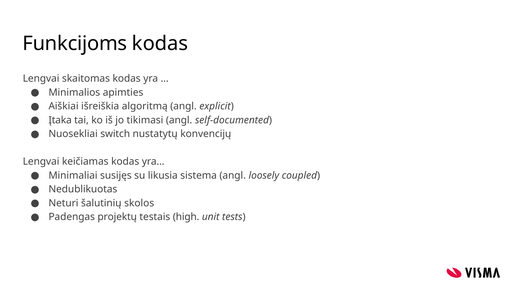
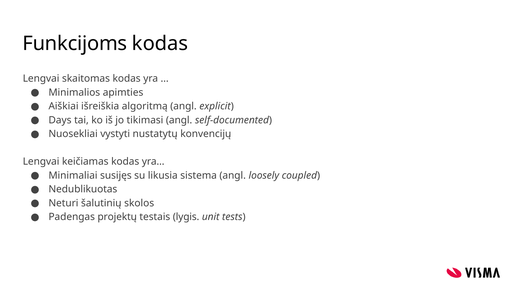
Įtaka: Įtaka -> Days (60, 120)
switch: switch -> vystyti (115, 134)
high: high -> lygis (186, 217)
